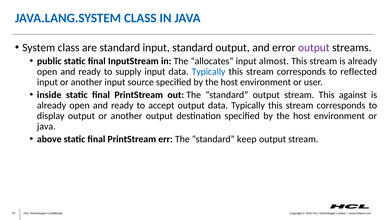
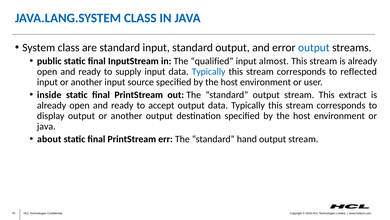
output colour: purple -> blue (314, 48)
allocates: allocates -> qualified (212, 61)
against: against -> extract (353, 95)
above: above -> about (49, 139)
keep: keep -> hand (247, 139)
